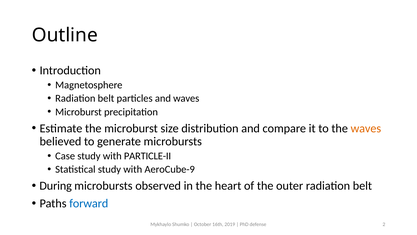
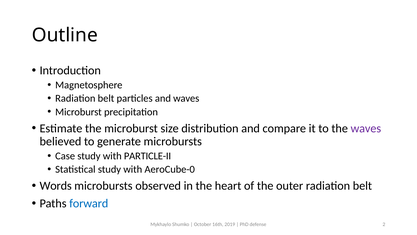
waves colour: orange -> purple (366, 128)
AeroCube-9: AeroCube-9 -> AeroCube-0 (170, 169)
During: During -> Words (56, 186)
